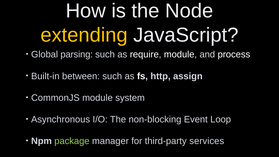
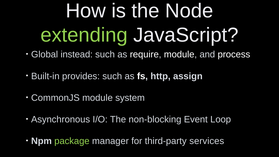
extending colour: yellow -> light green (84, 35)
parsing: parsing -> instead (77, 54)
between: between -> provides (81, 76)
